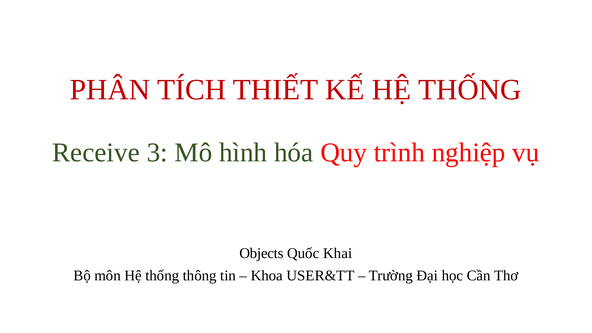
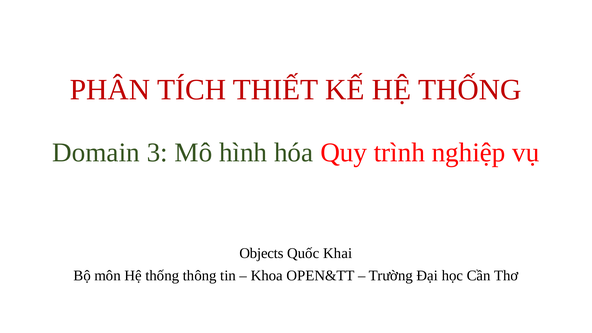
Receive: Receive -> Domain (96, 152)
USER&TT: USER&TT -> OPEN&TT (321, 276)
